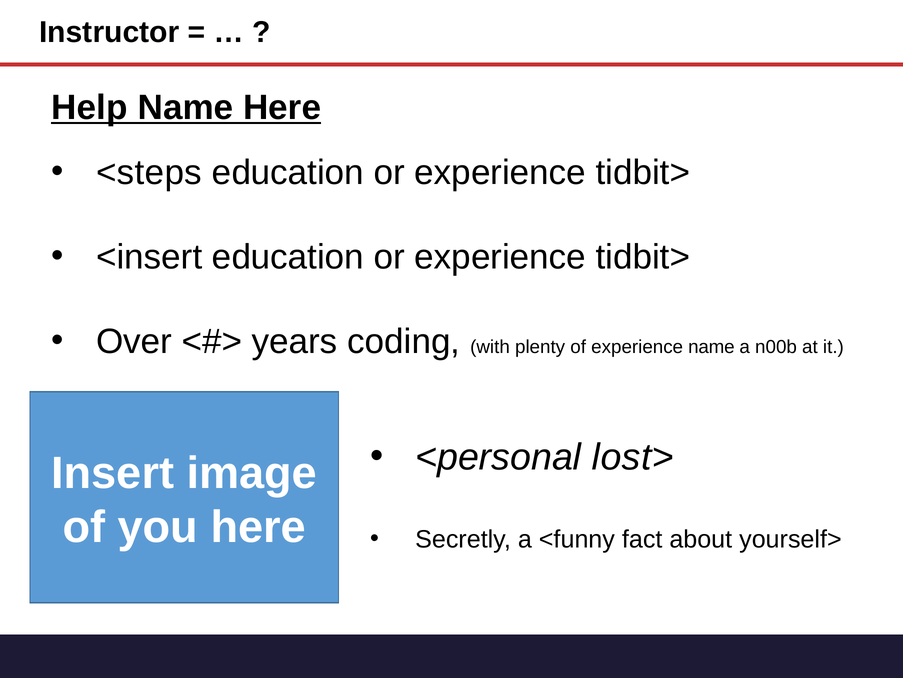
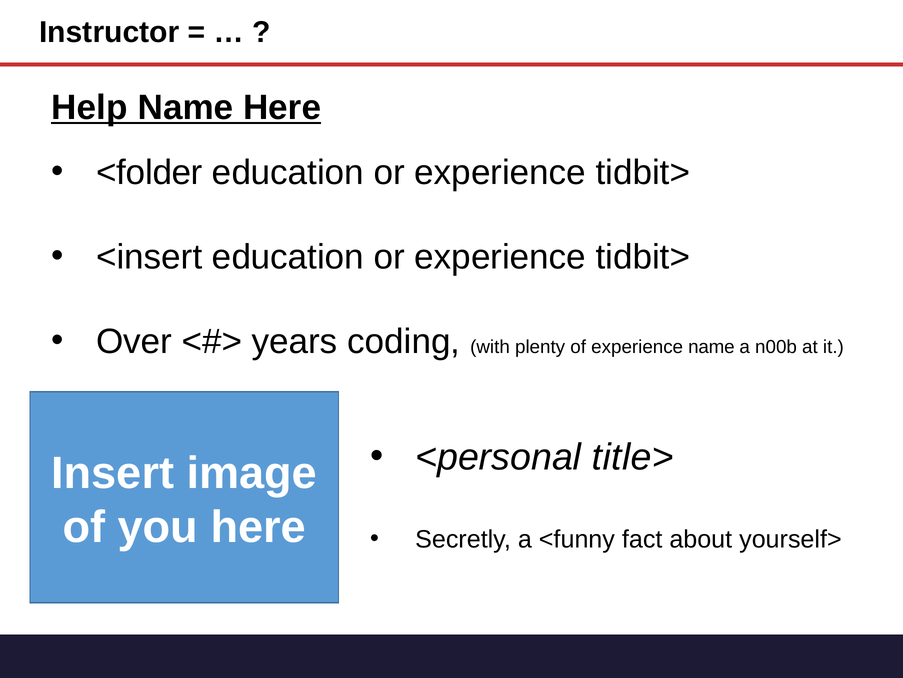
<steps: <steps -> <folder (149, 172)
lost>: lost> -> title> (633, 457)
